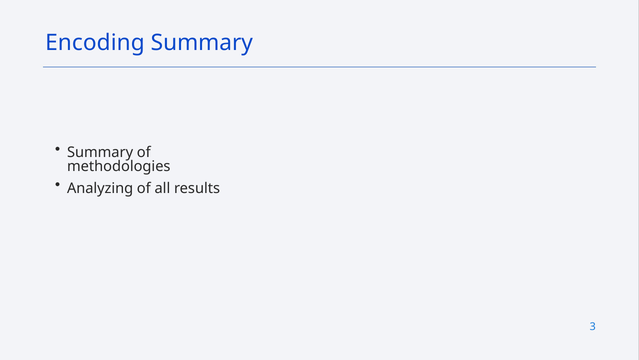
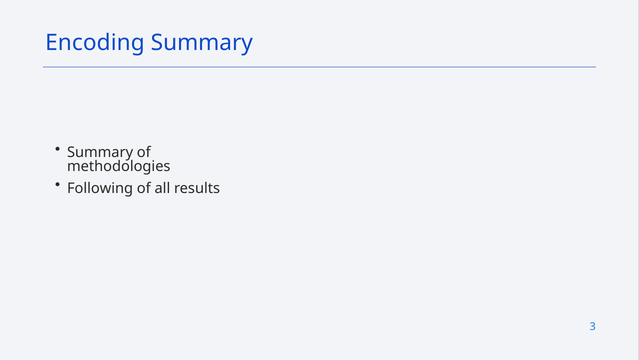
Analyzing: Analyzing -> Following (100, 188)
